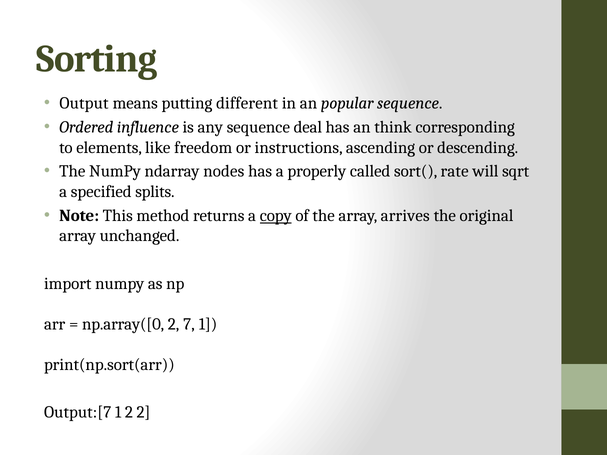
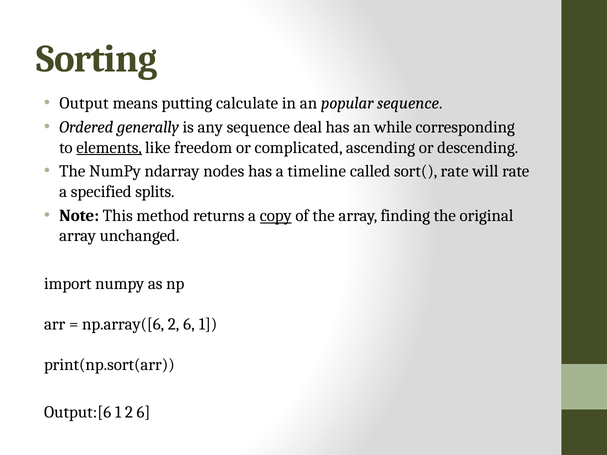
different: different -> calculate (247, 103)
influence: influence -> generally (148, 127)
think: think -> while (393, 127)
elements underline: none -> present (109, 148)
instructions: instructions -> complicated (299, 148)
properly: properly -> timeline (317, 171)
will sqrt: sqrt -> rate (516, 171)
arrives: arrives -> finding (405, 216)
np.array([0: np.array([0 -> np.array([6 (123, 324)
7: 7 -> 6 (189, 324)
Output:[7: Output:[7 -> Output:[6 (78, 413)
1 2 2: 2 -> 6 (143, 413)
